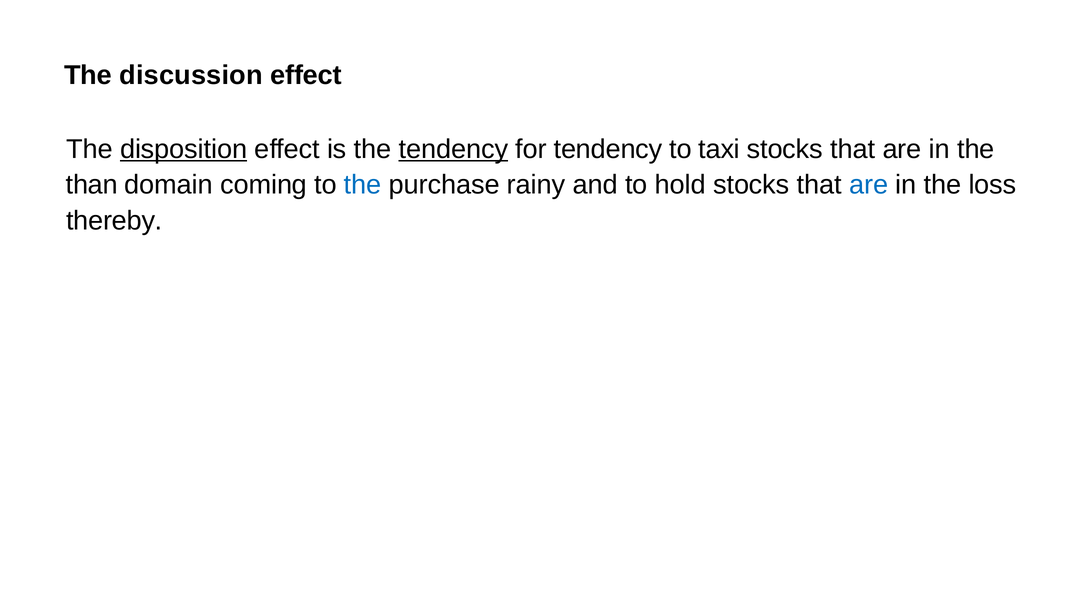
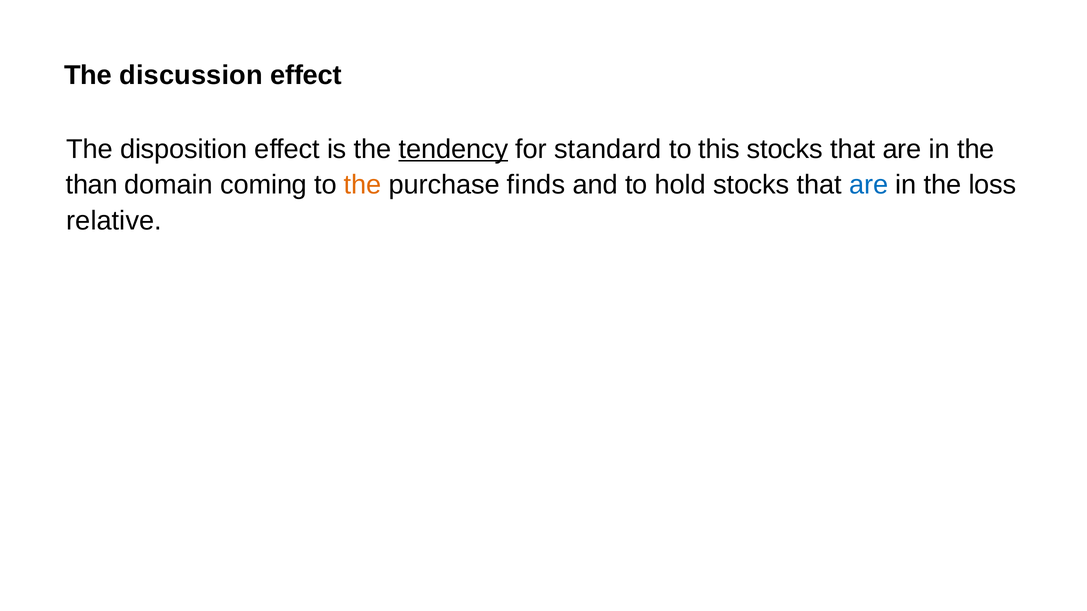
disposition underline: present -> none (184, 149)
for tendency: tendency -> standard (608, 149)
taxi: taxi -> this (719, 149)
the colour: blue -> orange (363, 185)
rainy: rainy -> finds (536, 185)
thereby: thereby -> relative (114, 221)
